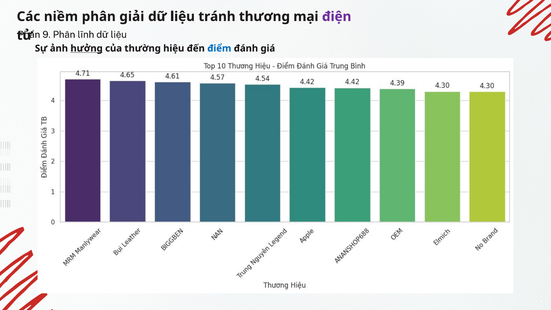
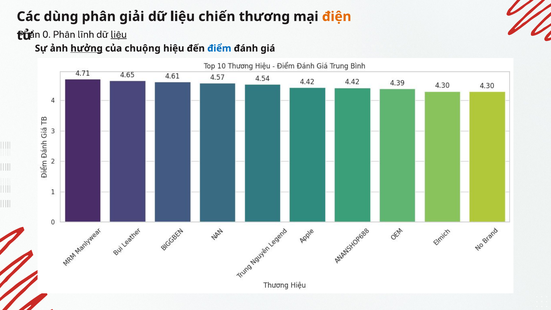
niềm: niềm -> dùng (61, 17)
tránh: tránh -> chiến (217, 17)
điện colour: purple -> orange (337, 17)
9: 9 -> 0 (46, 35)
liệu underline: none -> present (119, 35)
thường: thường -> chuộng (143, 48)
